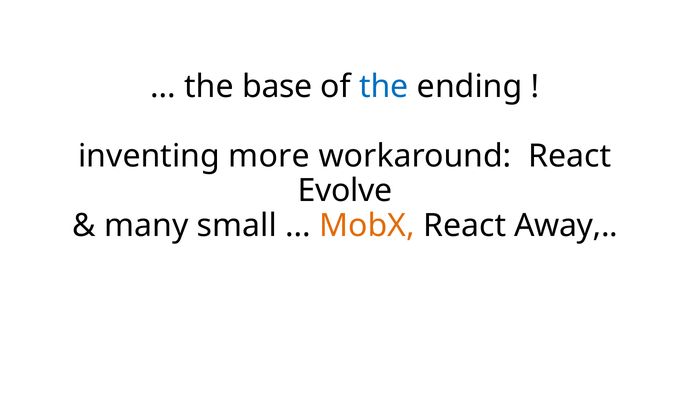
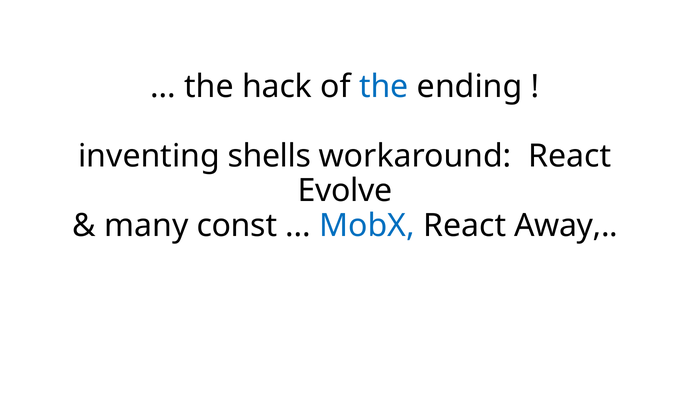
base: base -> hack (277, 87)
more: more -> shells (269, 156)
small: small -> const (237, 225)
MobX colour: orange -> blue (367, 225)
